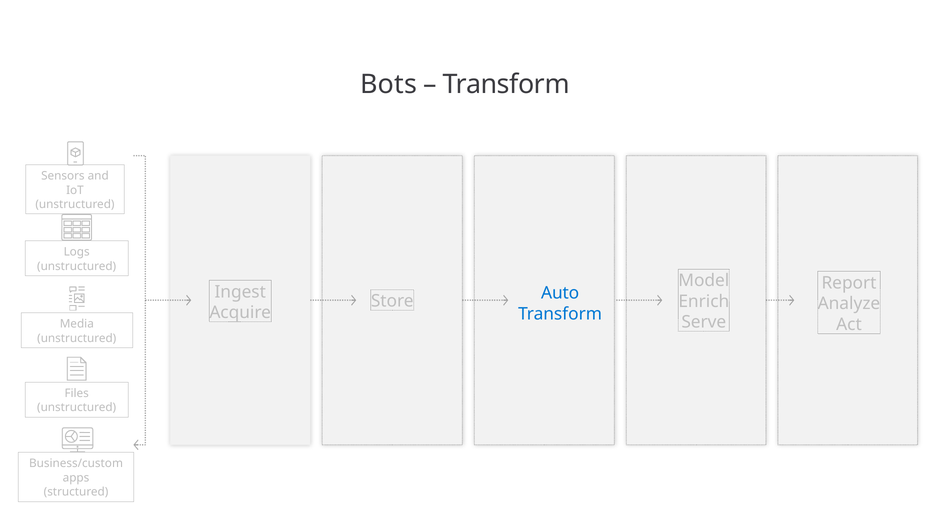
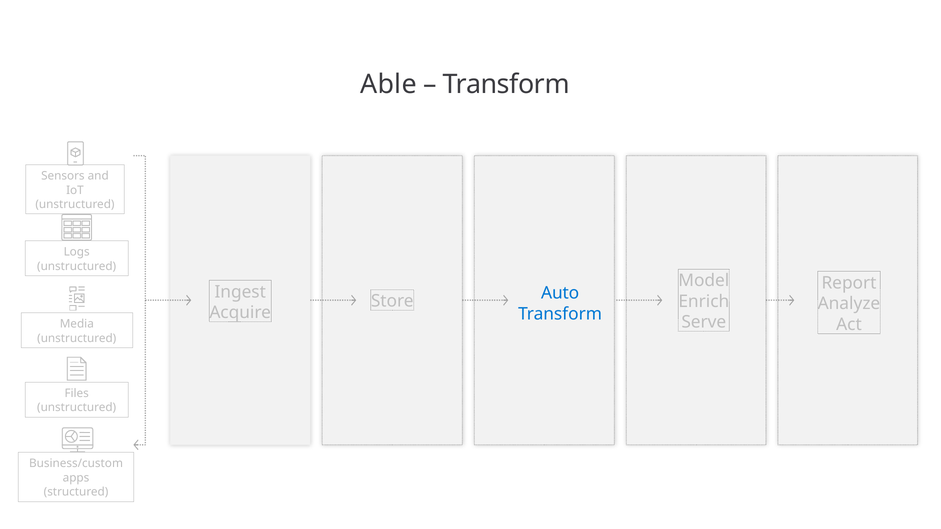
Bots: Bots -> Able (388, 85)
